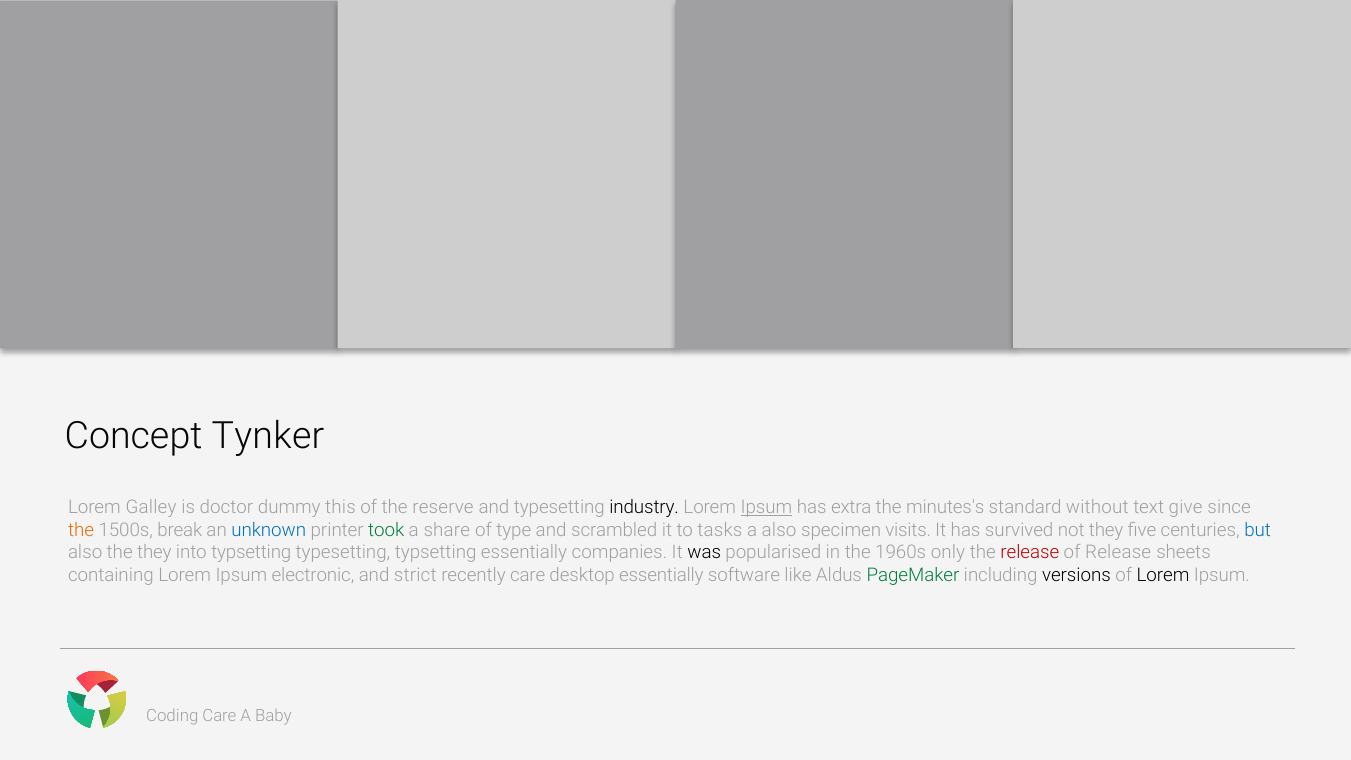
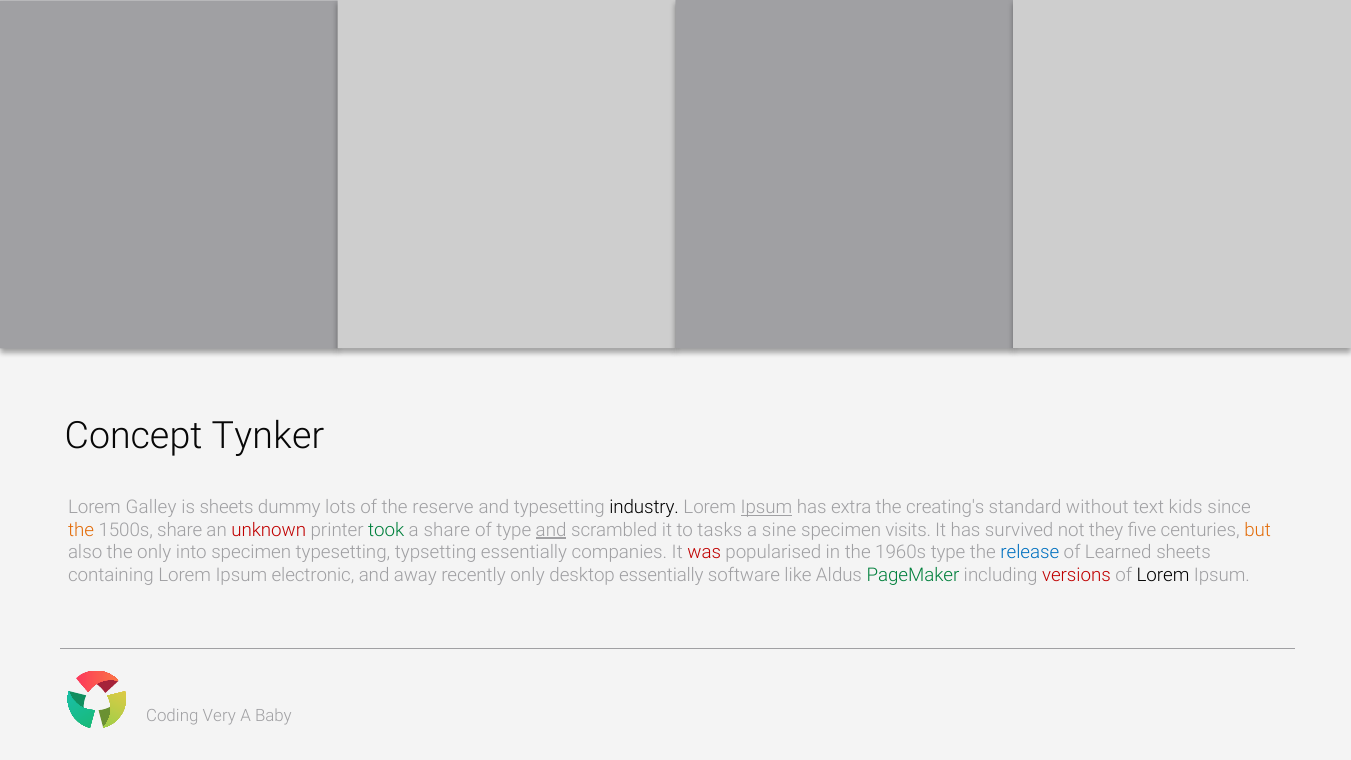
is doctor: doctor -> sheets (227, 507)
this: this -> lots (341, 507)
minutes's: minutes's -> creating's (945, 507)
give: give -> kids (1186, 507)
1500s break: break -> share (180, 530)
unknown colour: blue -> red (269, 530)
and underline: none -> present (551, 530)
a also: also -> sine (779, 530)
but colour: blue -> orange (1258, 530)
the they: they -> only (154, 552)
into typsetting: typsetting -> specimen (251, 552)
was colour: black -> red (704, 552)
1960s only: only -> type (948, 552)
release colour: red -> blue (1030, 552)
of Release: Release -> Learned (1118, 552)
strict: strict -> away (415, 575)
recently care: care -> only (527, 575)
versions colour: black -> red (1076, 575)
Care: Care -> Very (219, 716)
